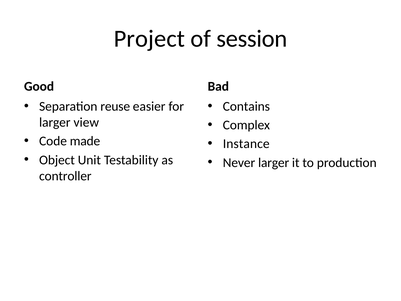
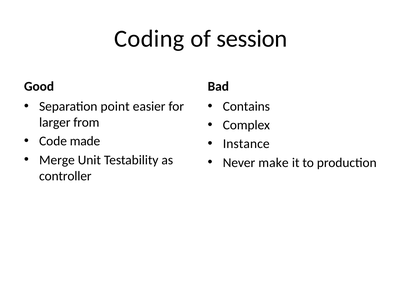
Project: Project -> Coding (149, 39)
reuse: reuse -> point (115, 106)
view: view -> from (86, 122)
Object: Object -> Merge (57, 160)
Never larger: larger -> make (274, 162)
